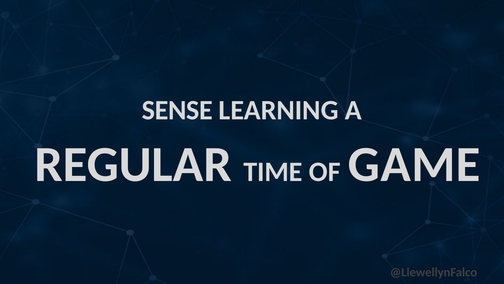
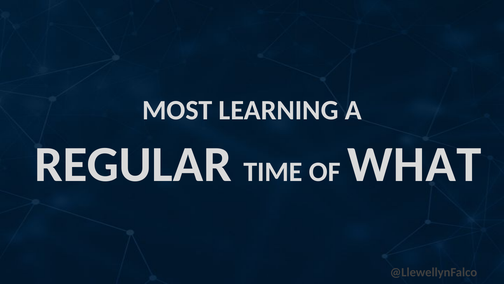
SENSE: SENSE -> MOST (177, 110)
GAME: GAME -> WHAT (414, 164)
